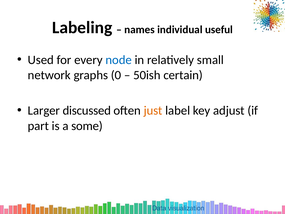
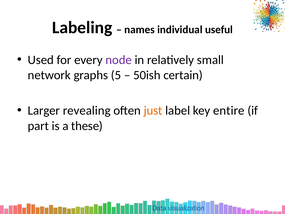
node colour: blue -> purple (119, 60)
0: 0 -> 5 (116, 75)
discussed: discussed -> revealing (87, 110)
adjust: adjust -> entire (229, 110)
some: some -> these (87, 126)
